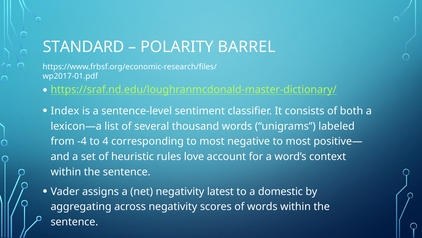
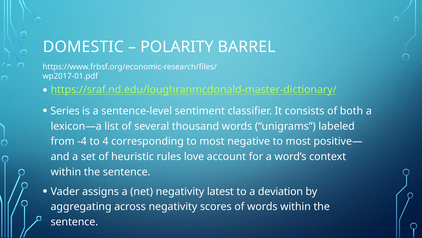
STANDARD: STANDARD -> DOMESTIC (83, 47)
Index: Index -> Series (65, 111)
domestic: domestic -> deviation (280, 191)
